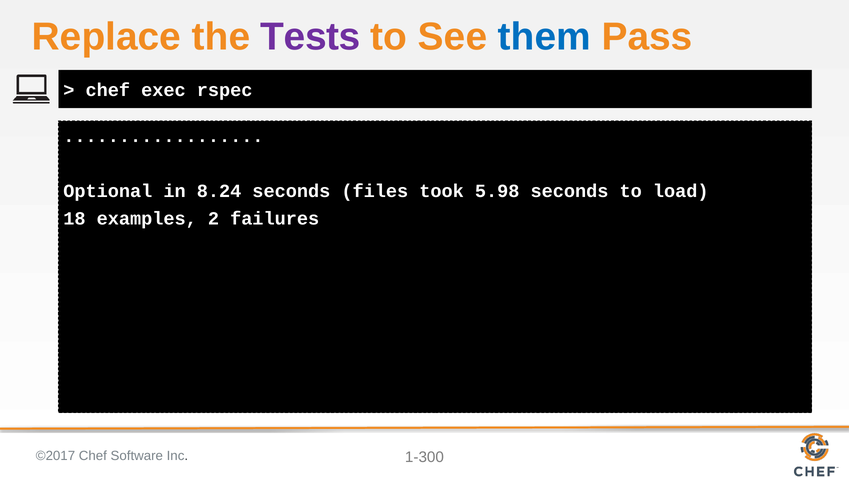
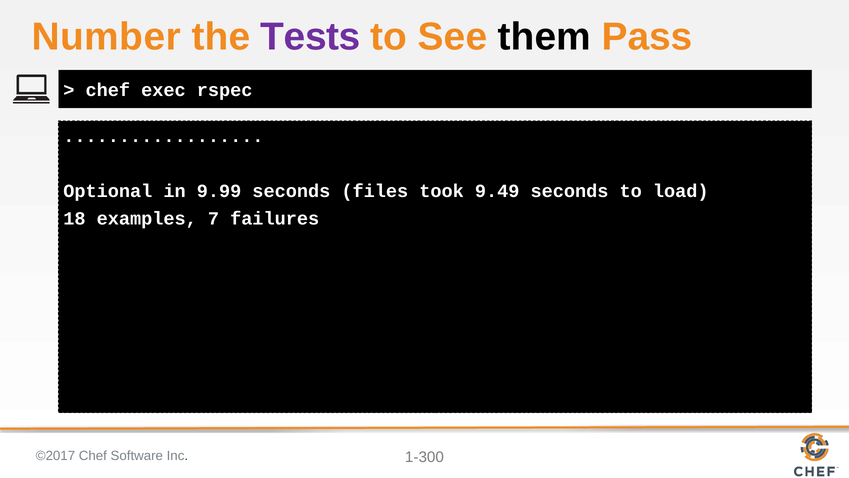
Replace: Replace -> Number (106, 37)
them colour: blue -> black (544, 37)
8.24: 8.24 -> 9.99 (219, 191)
5.98: 5.98 -> 9.49 (497, 191)
2: 2 -> 7 (213, 219)
